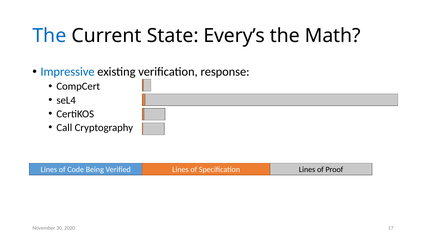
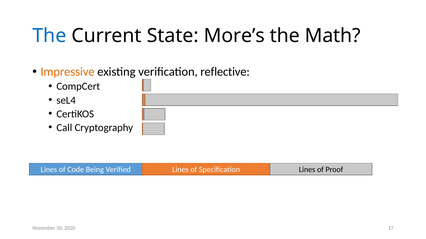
Every’s: Every’s -> More’s (234, 36)
Impressive colour: blue -> orange (68, 72)
response: response -> reflective (225, 72)
